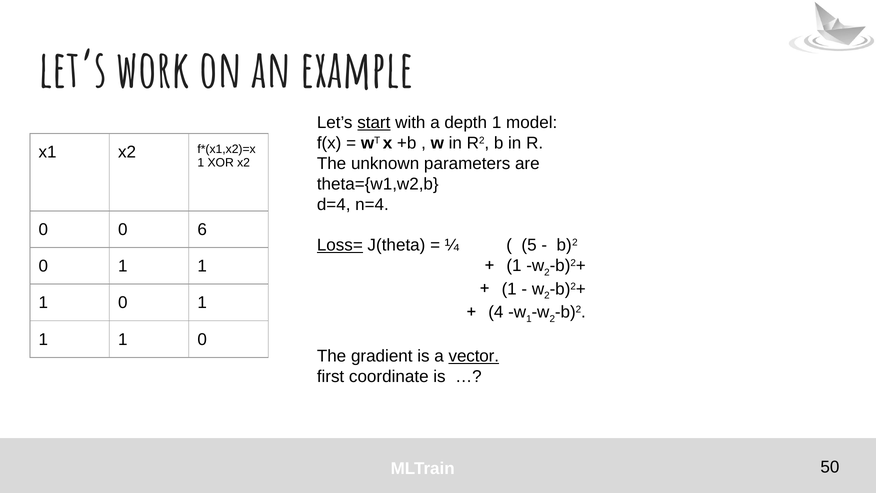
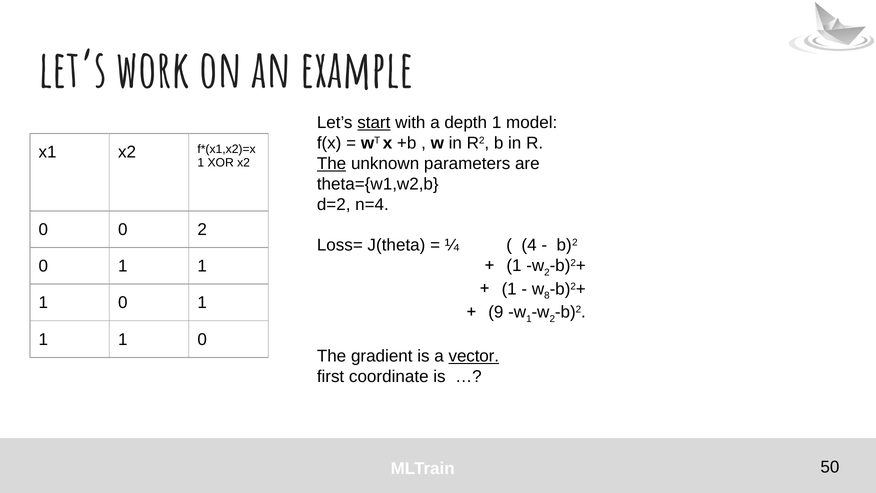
The underline: none -> present (332, 163)
d=4: d=4 -> d=2 (334, 204)
0 6: 6 -> 2 (202, 229)
Loss= underline: present -> none (340, 245)
5: 5 -> 4 (529, 245)
2: 2 -> 8 (547, 296)
4: 4 -> 9 (496, 312)
